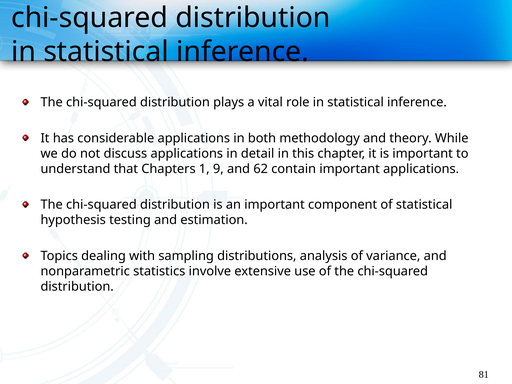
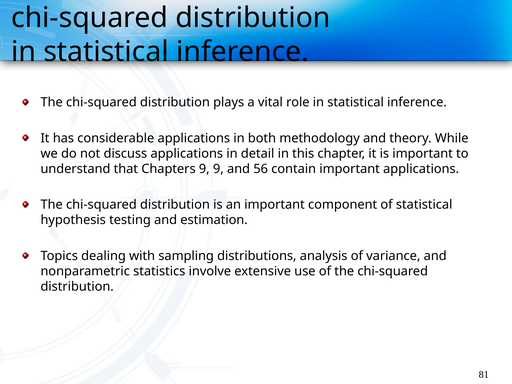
Chapters 1: 1 -> 9 (204, 169)
62: 62 -> 56 (261, 169)
